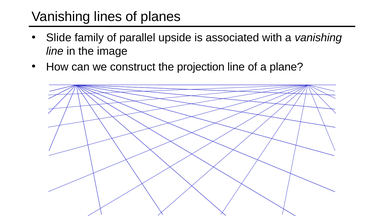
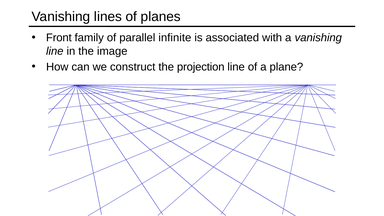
Slide: Slide -> Front (59, 38)
upside: upside -> infinite (175, 38)
